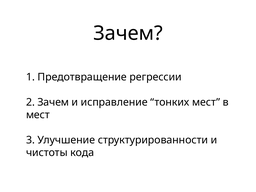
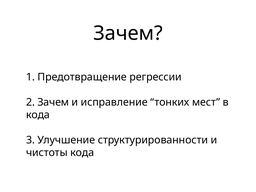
мест: мест -> кода (38, 115)
